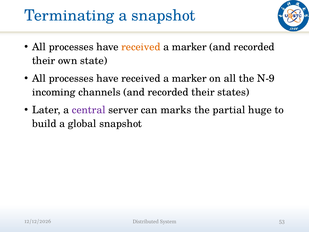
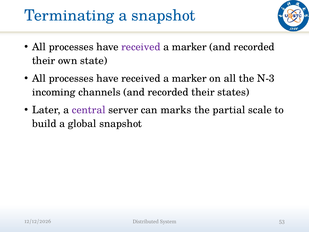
received colour: orange -> purple (141, 47)
N-9: N-9 -> N-3 (266, 78)
huge: huge -> scale (260, 110)
